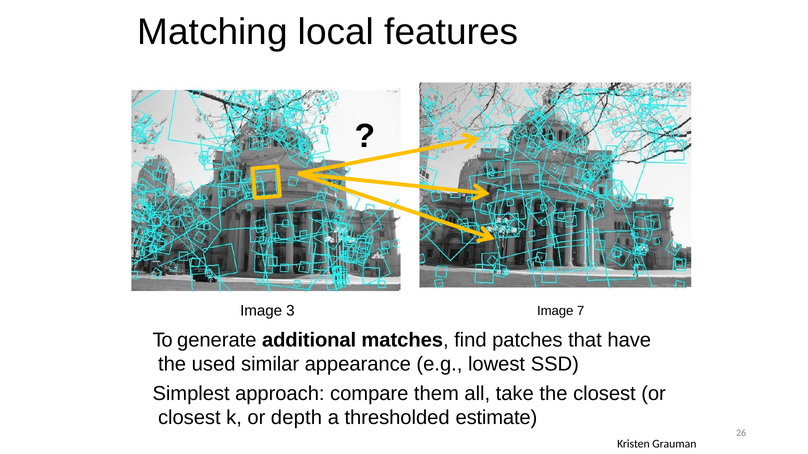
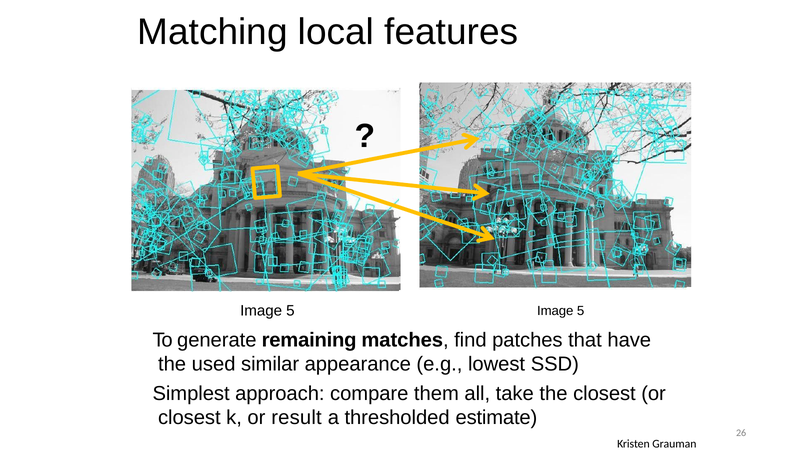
3: 3 -> 5 (290, 311)
7: 7 -> 5 (581, 311)
additional: additional -> remaining (309, 340)
depth: depth -> result (296, 418)
